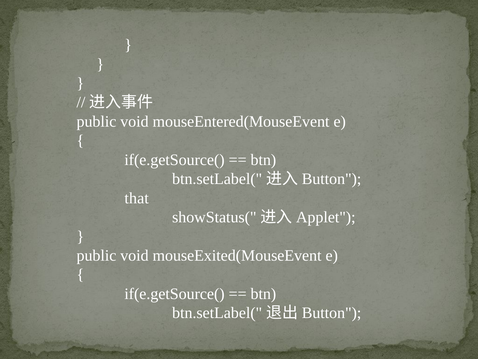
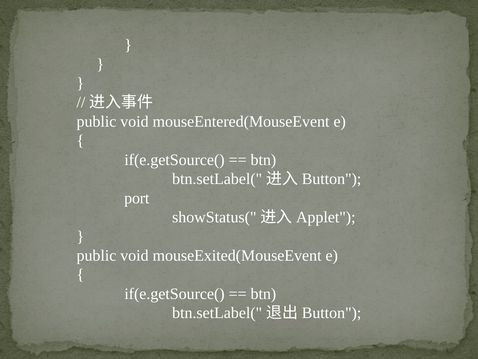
that: that -> port (137, 198)
